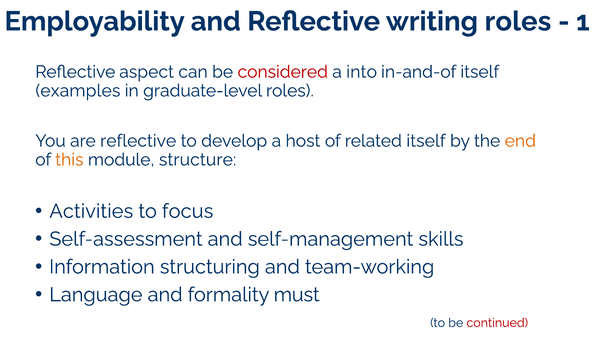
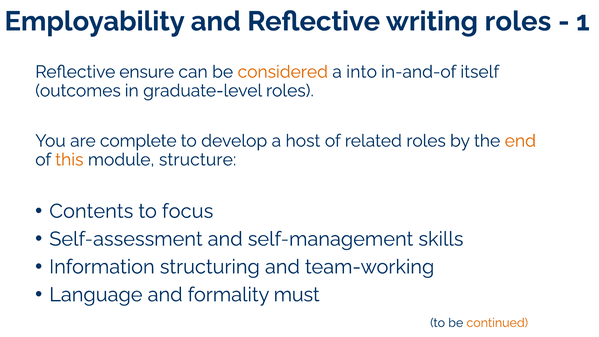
aspect: aspect -> ensure (147, 72)
considered colour: red -> orange (283, 72)
examples: examples -> outcomes (78, 91)
are reflective: reflective -> complete (138, 141)
related itself: itself -> roles (426, 141)
Activities: Activities -> Contents (91, 211)
continued colour: red -> orange (497, 323)
